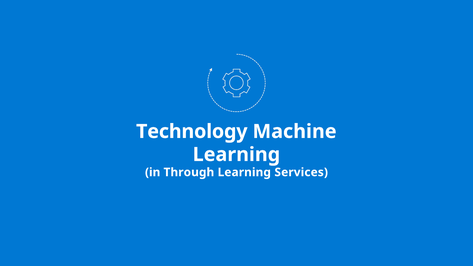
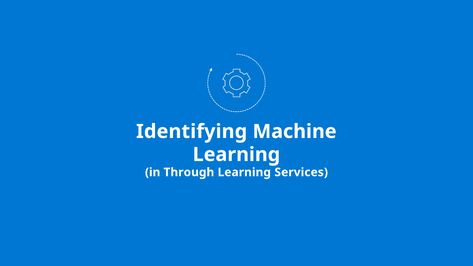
Technology: Technology -> Identifying (192, 132)
